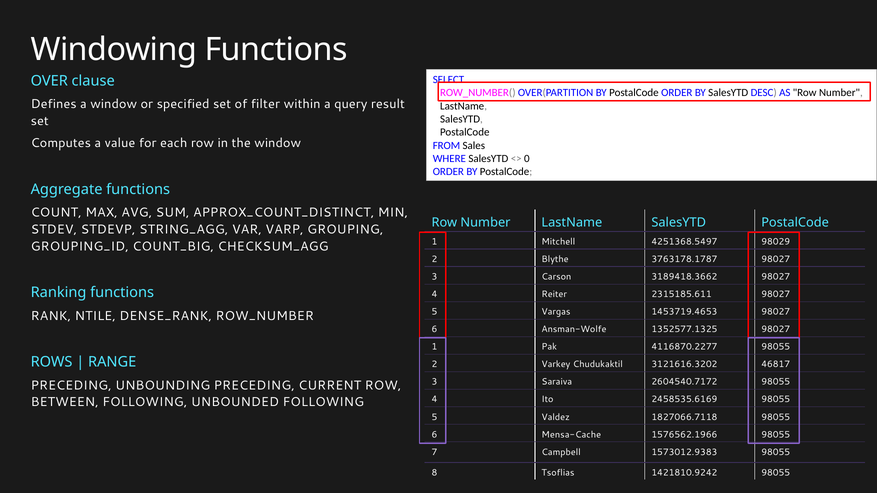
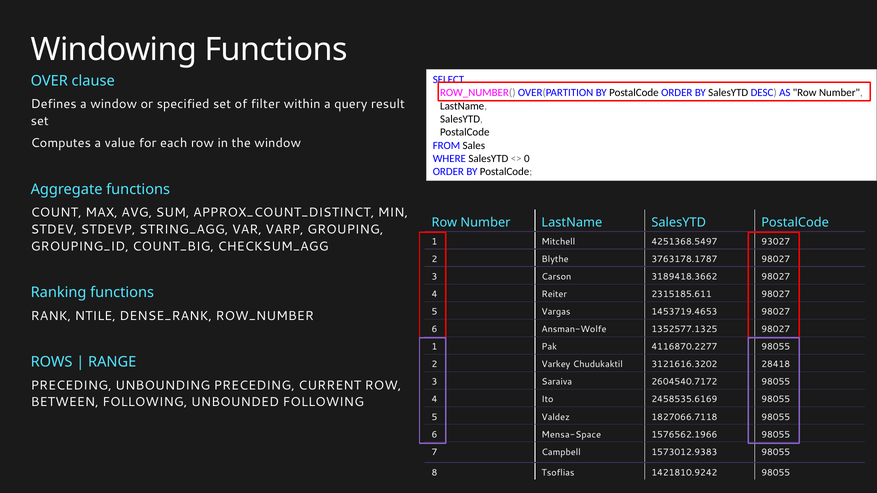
98029: 98029 -> 93027 (776, 242)
46817: 46817 -> 28418 (776, 365)
Mensa-Cache: Mensa-Cache -> Mensa-Space (571, 435)
